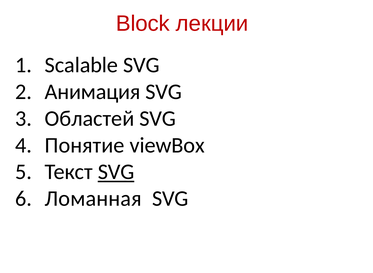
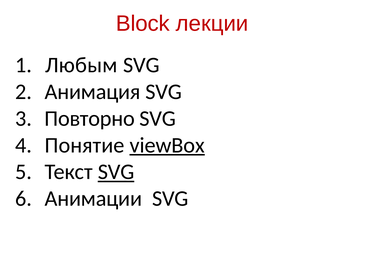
Scalable: Scalable -> Любым (81, 65)
Областей: Областей -> Повторно (90, 119)
viewBox underline: none -> present (167, 145)
Ломанная: Ломанная -> Анимации (93, 199)
